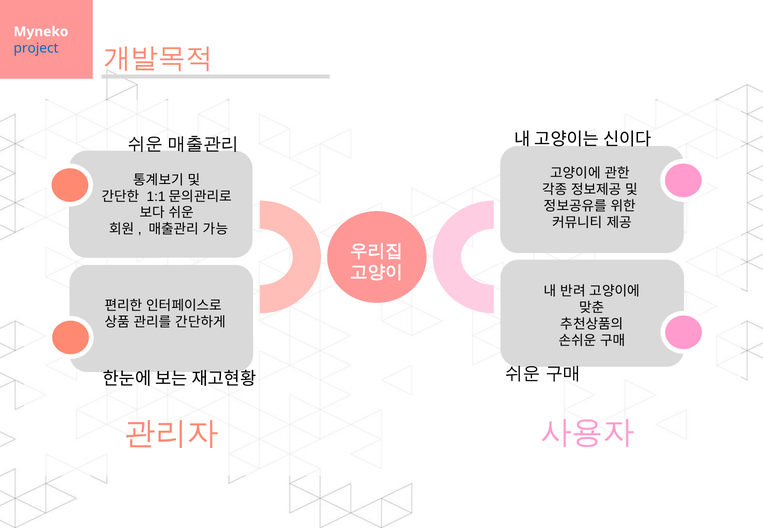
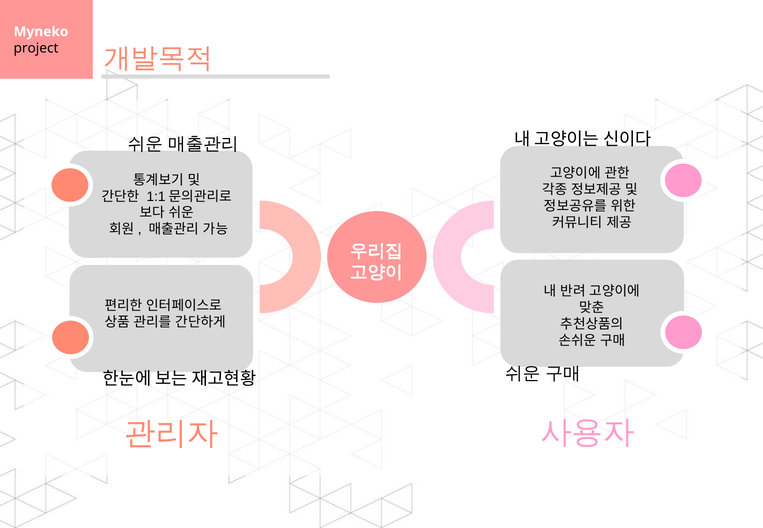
project colour: blue -> black (36, 48)
